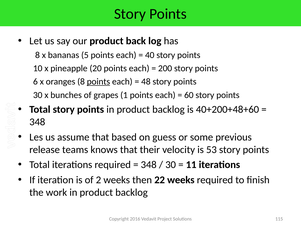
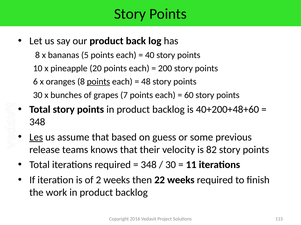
1: 1 -> 7 (124, 95)
Les underline: none -> present (36, 138)
53: 53 -> 82 (211, 150)
